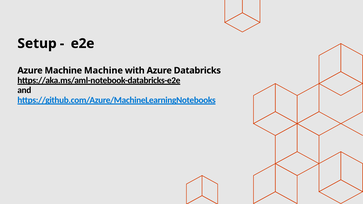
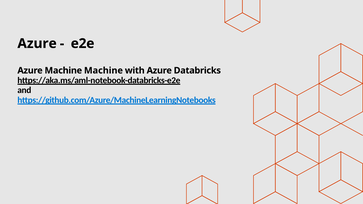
Setup: Setup -> Azure (37, 44)
